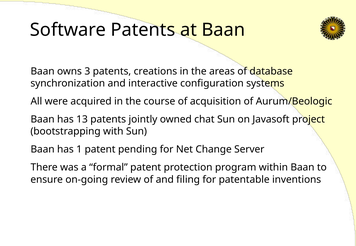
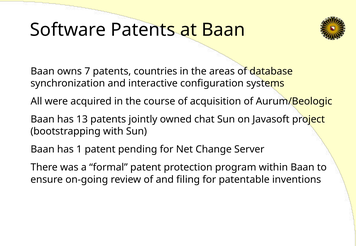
3: 3 -> 7 (87, 71)
creations: creations -> countries (155, 71)
